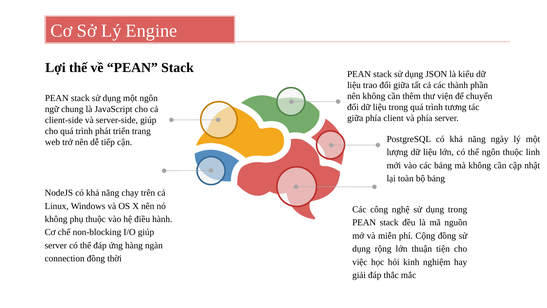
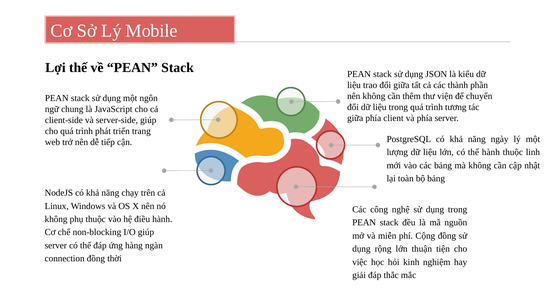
Engine: Engine -> Mobile (152, 31)
thể ngôn: ngôn -> hành (491, 152)
